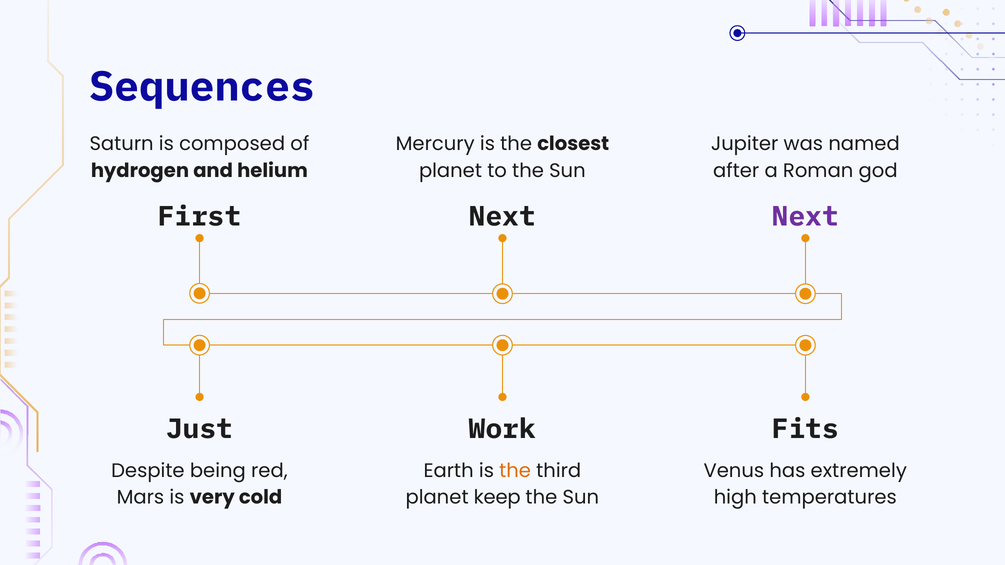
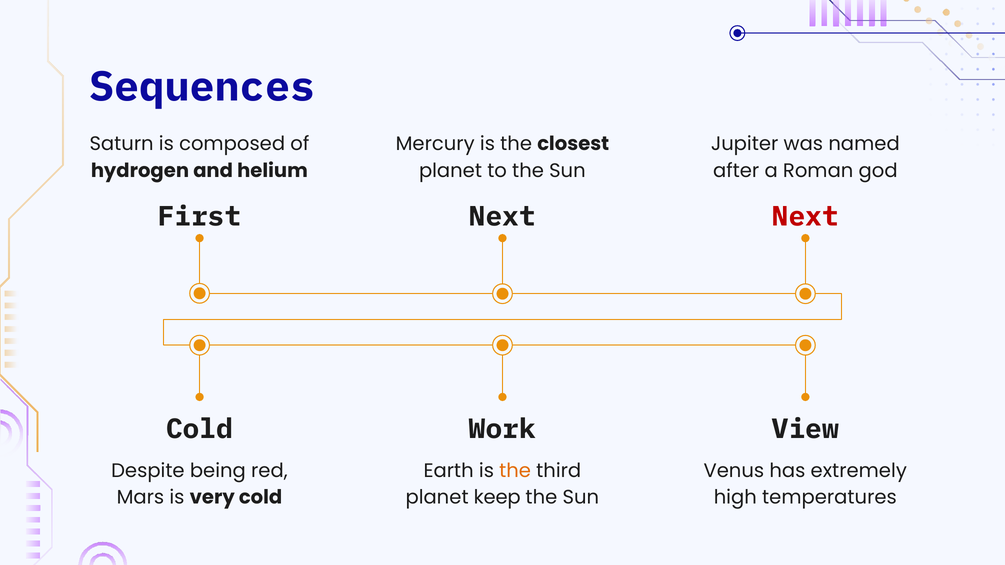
Next colour: purple -> red (805, 217)
Just: Just -> Cold (200, 429)
Fits: Fits -> View (805, 429)
